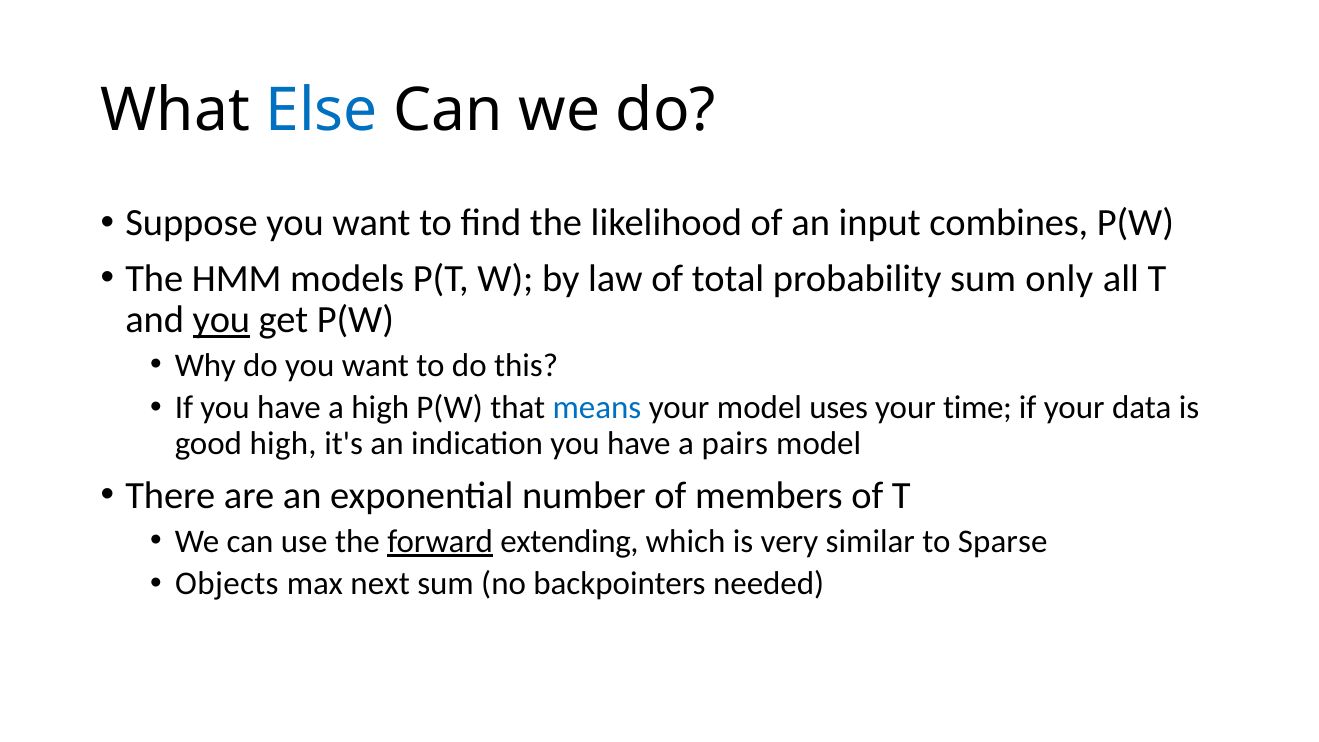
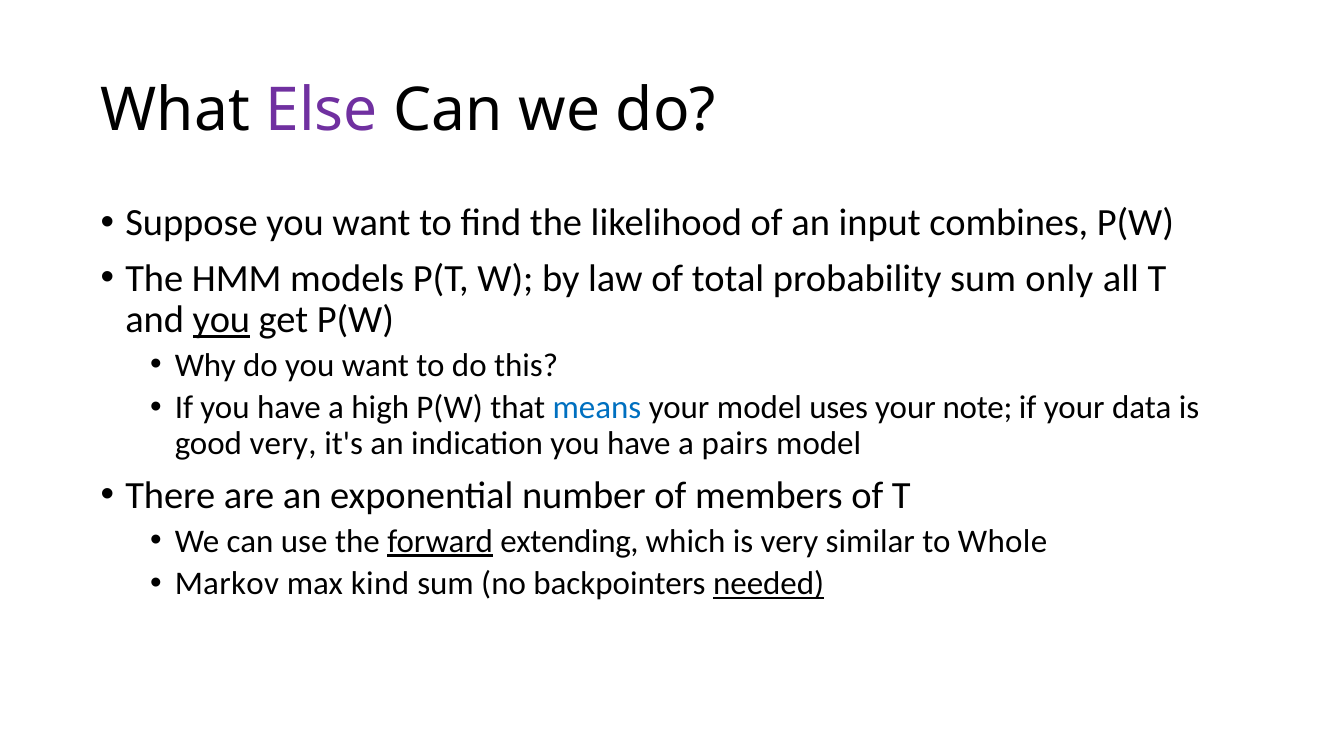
Else colour: blue -> purple (322, 111)
time: time -> note (978, 408)
good high: high -> very (283, 443)
Sparse: Sparse -> Whole (1003, 541)
Objects: Objects -> Markov (227, 584)
next: next -> kind (380, 584)
needed underline: none -> present (769, 584)
